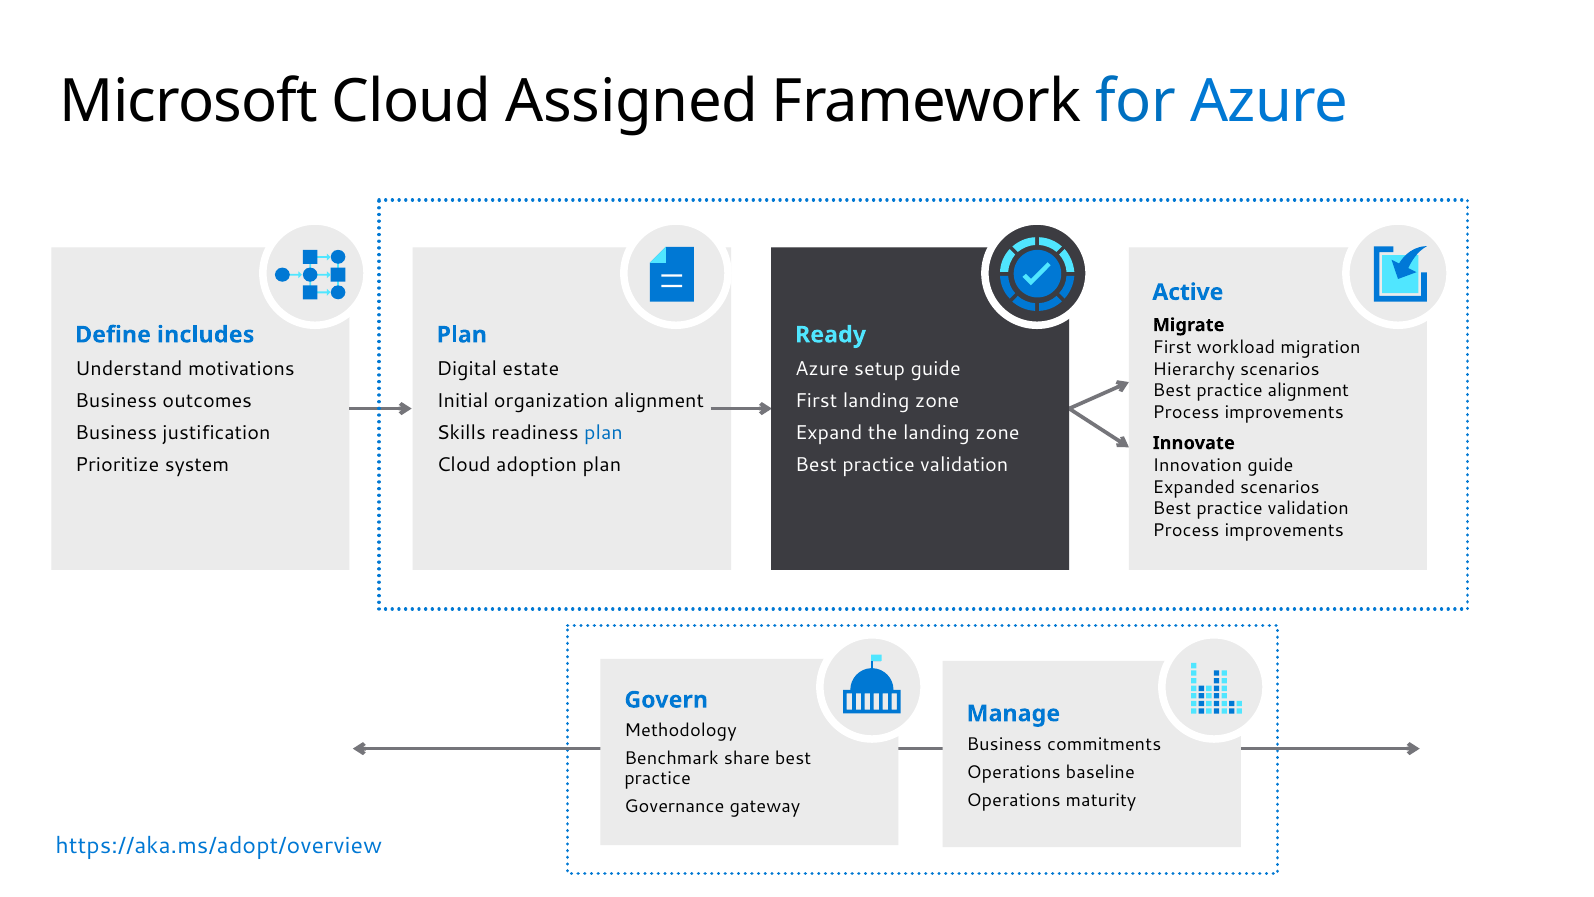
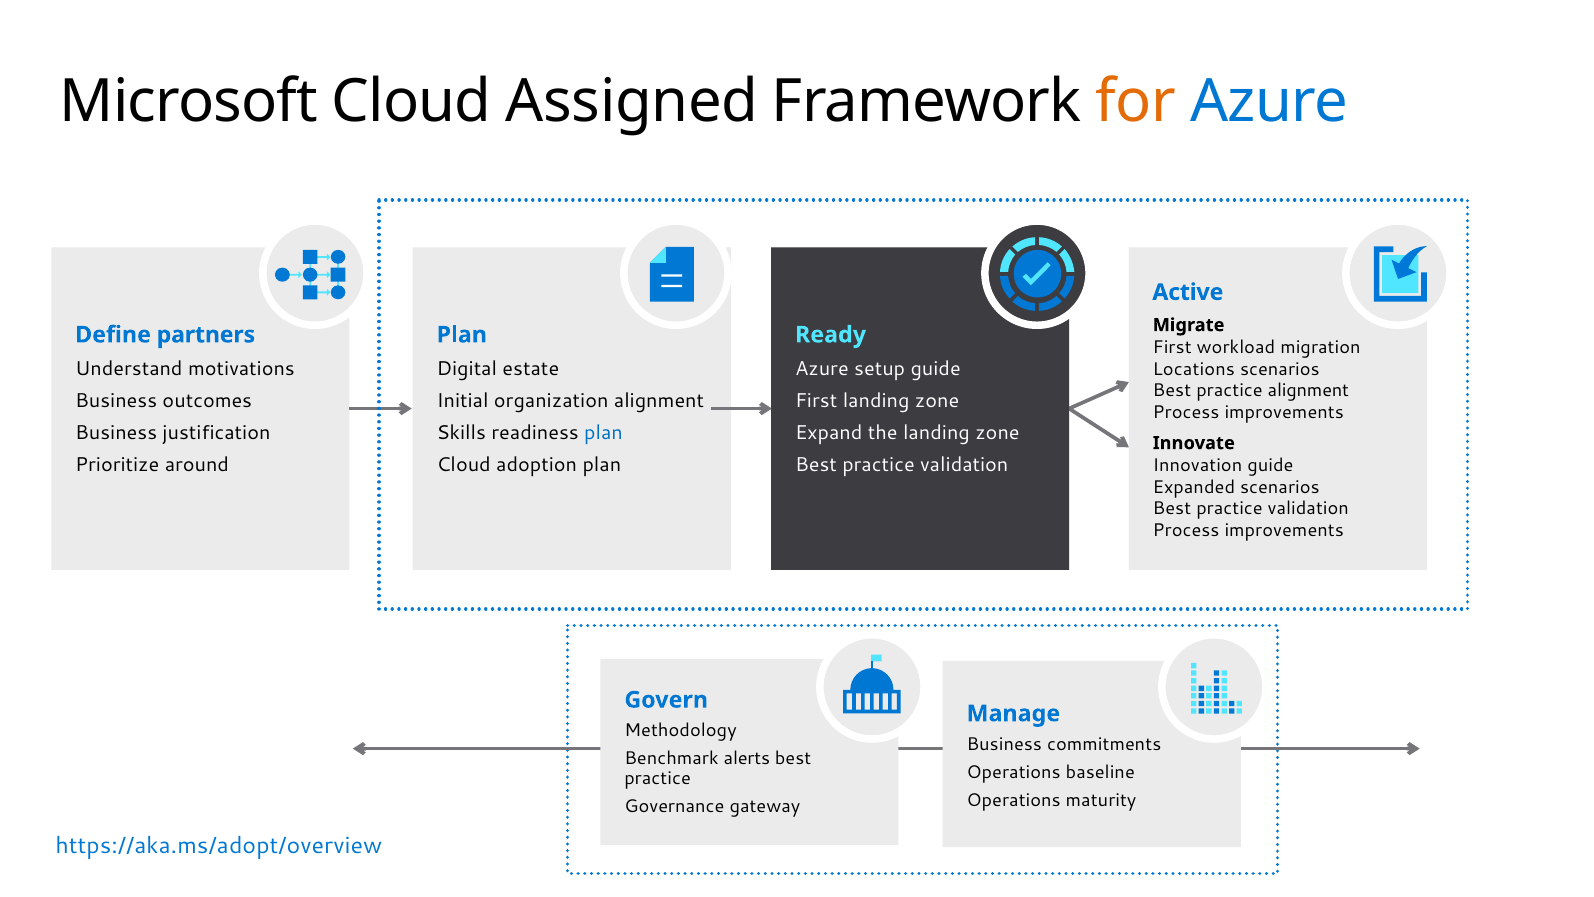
for colour: blue -> orange (1136, 101)
includes: includes -> partners (206, 335)
Hierarchy: Hierarchy -> Locations (1194, 369)
system: system -> around (197, 465)
share: share -> alerts (747, 758)
